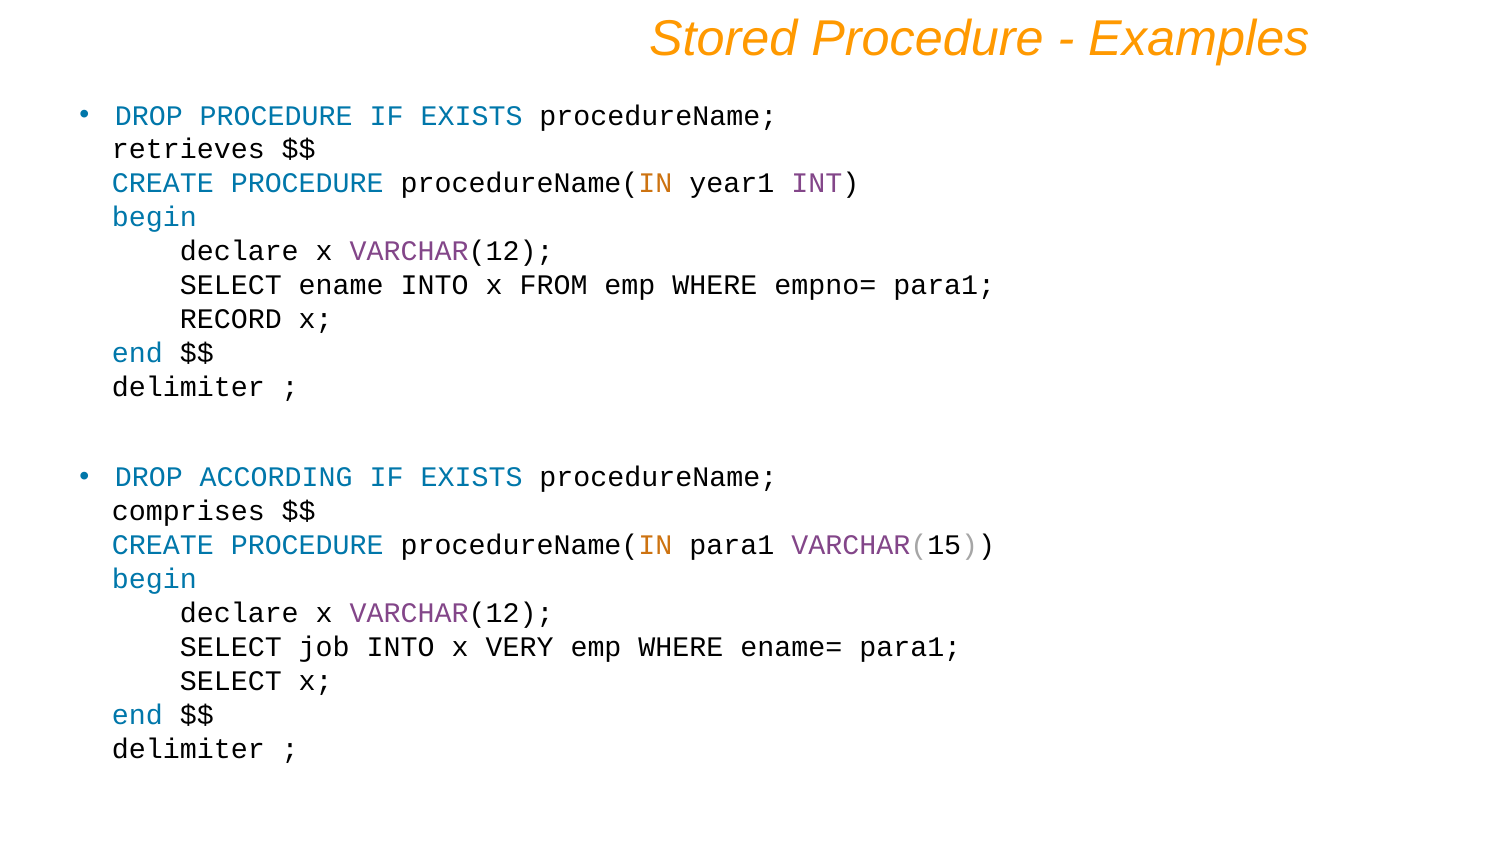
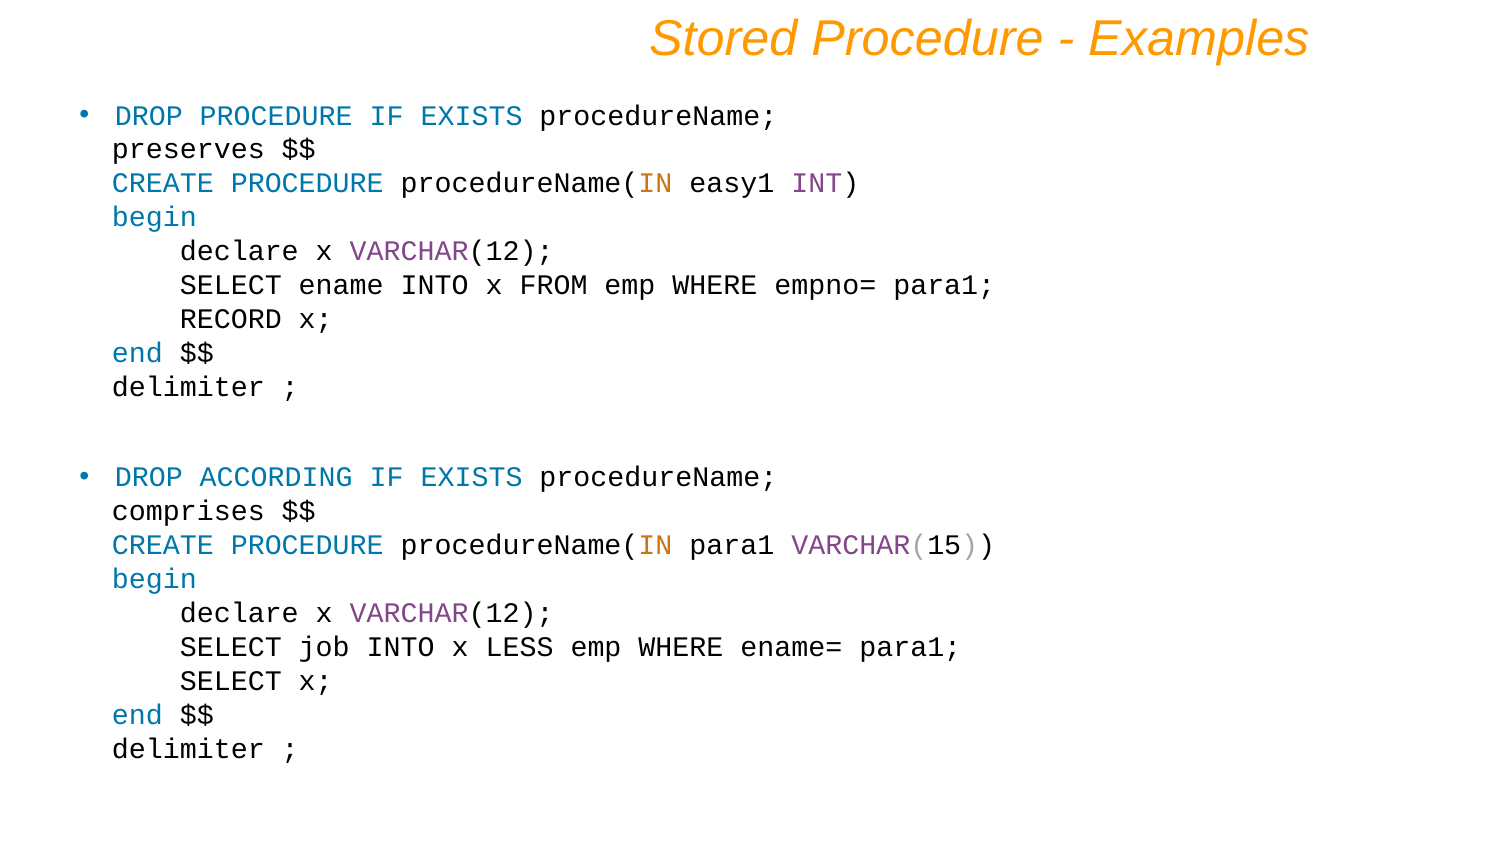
retrieves: retrieves -> preserves (188, 150)
year1: year1 -> easy1 (732, 184)
VERY: VERY -> LESS (520, 647)
